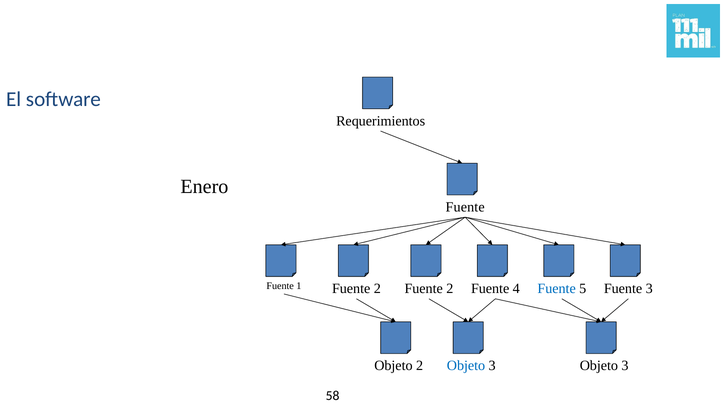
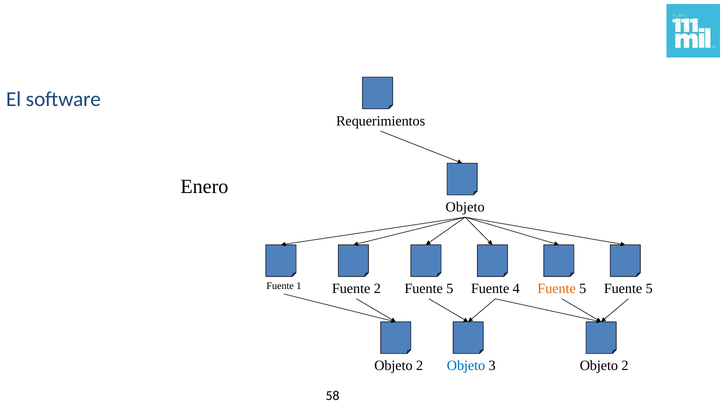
Fuente: Fuente -> Objeto (465, 207)
2 Fuente 2: 2 -> 5 (450, 288)
Fuente colour: blue -> orange (557, 288)
5 Fuente 3: 3 -> 5 (649, 288)
3 Objeto 3: 3 -> 2 (625, 366)
